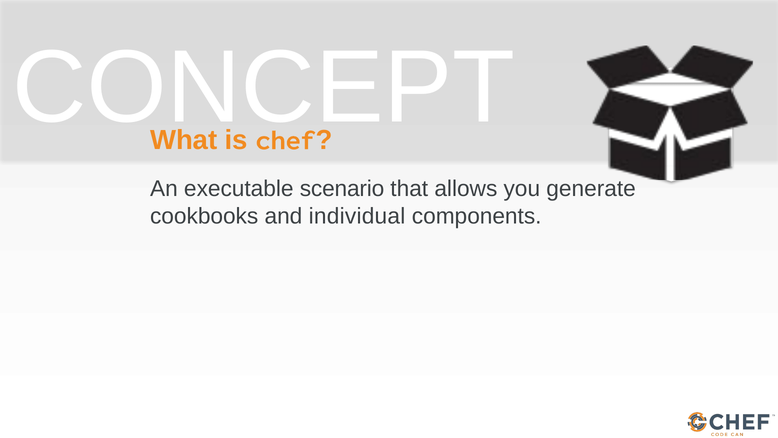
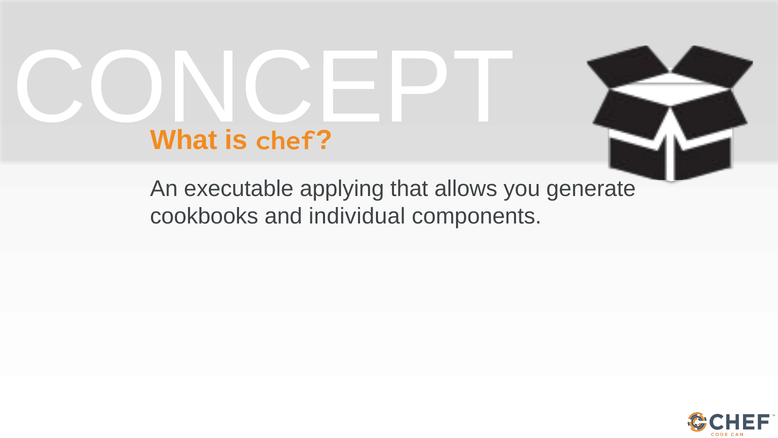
scenario: scenario -> applying (342, 189)
